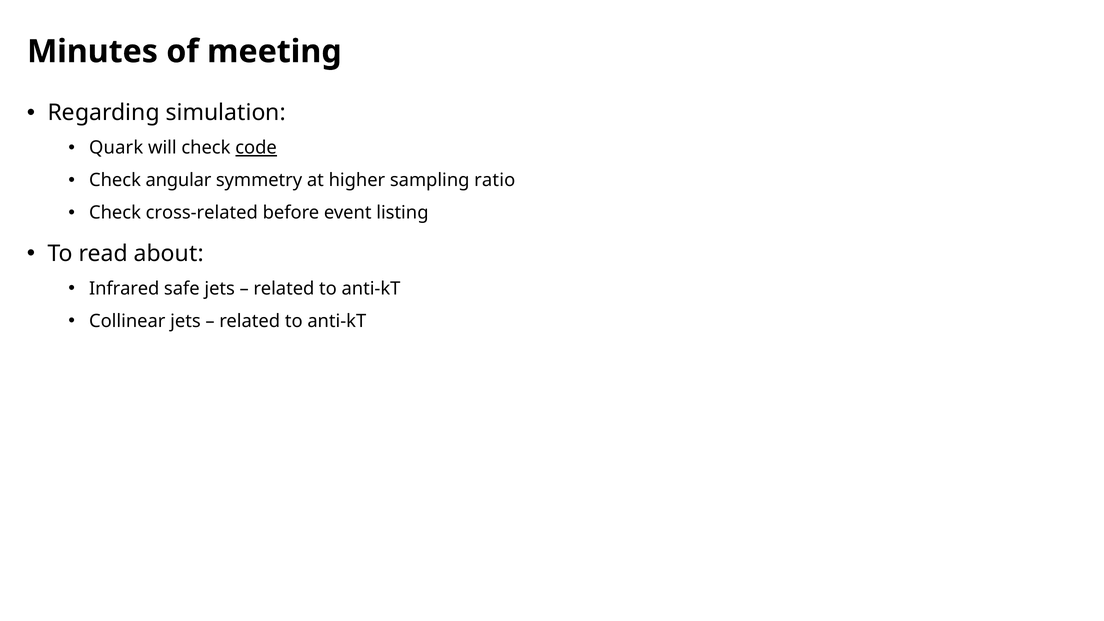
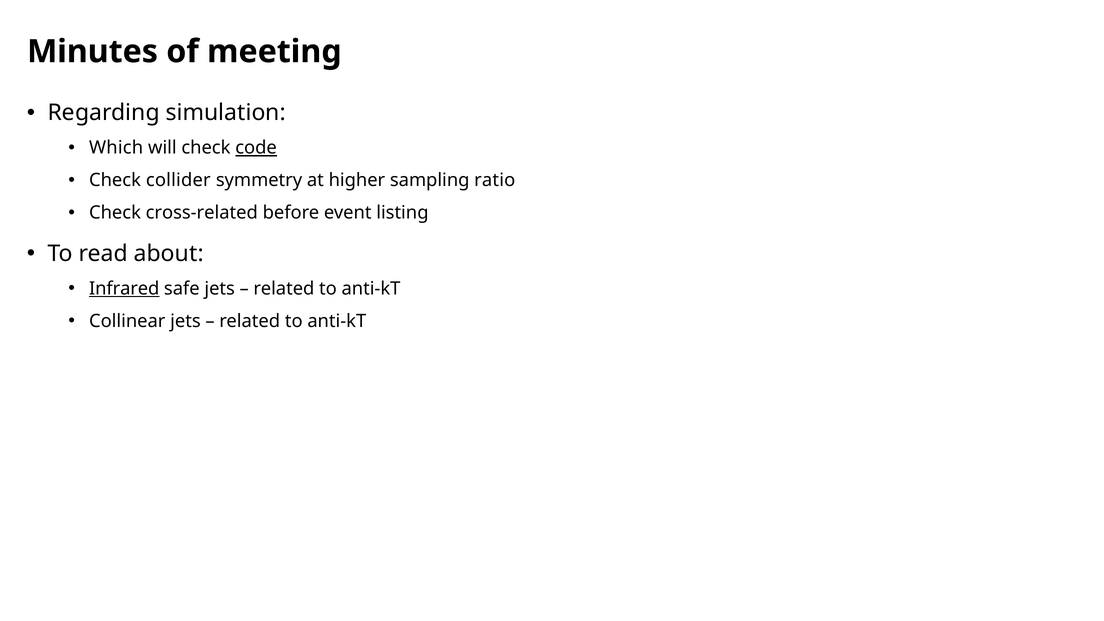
Quark: Quark -> Which (116, 148)
angular: angular -> collider (178, 180)
Infrared underline: none -> present (124, 289)
